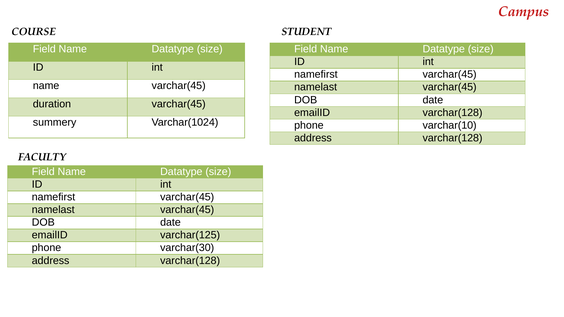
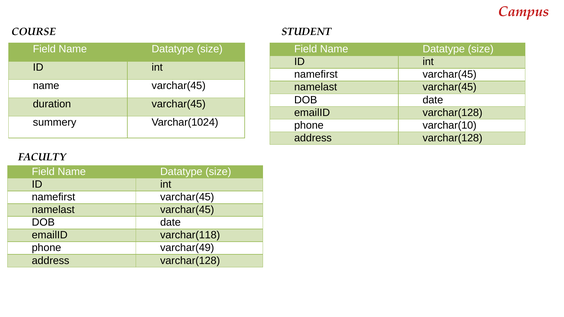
varchar(125: varchar(125 -> varchar(118 (190, 235)
varchar(30: varchar(30 -> varchar(49 (187, 248)
